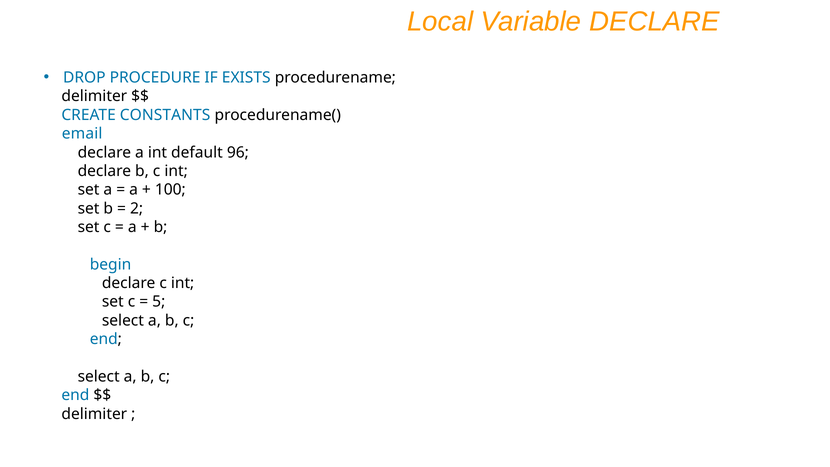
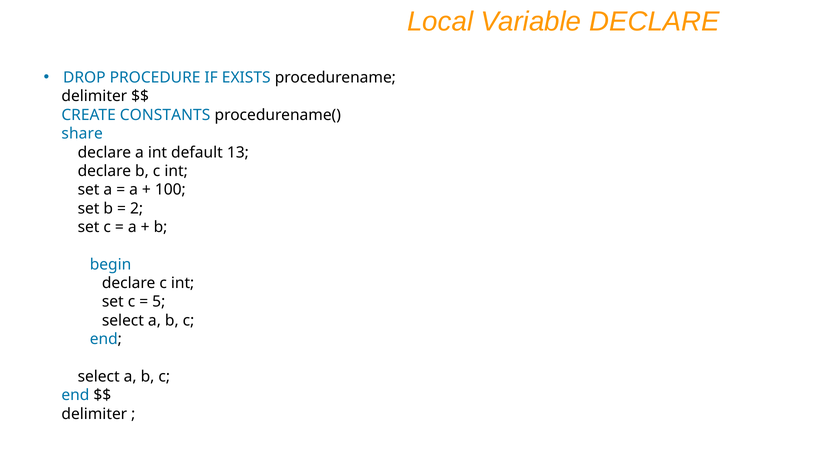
email: email -> share (82, 134)
96: 96 -> 13 (238, 152)
